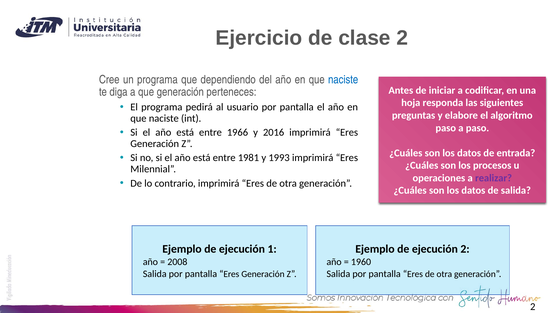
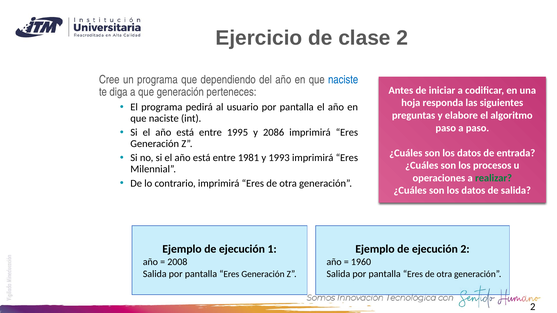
1966: 1966 -> 1995 (237, 133)
2016: 2016 -> 2086 (274, 133)
realizar colour: purple -> green (494, 178)
